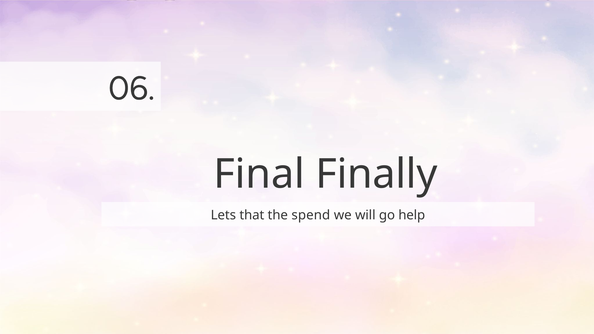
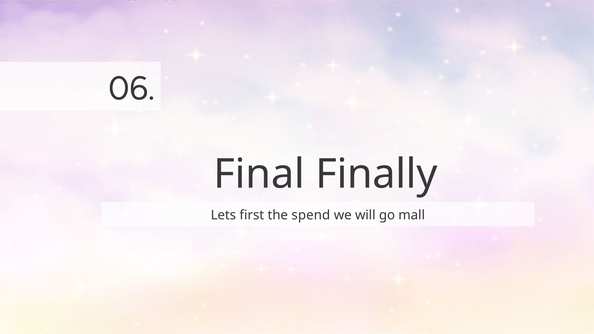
that: that -> first (252, 215)
help: help -> mall (412, 215)
